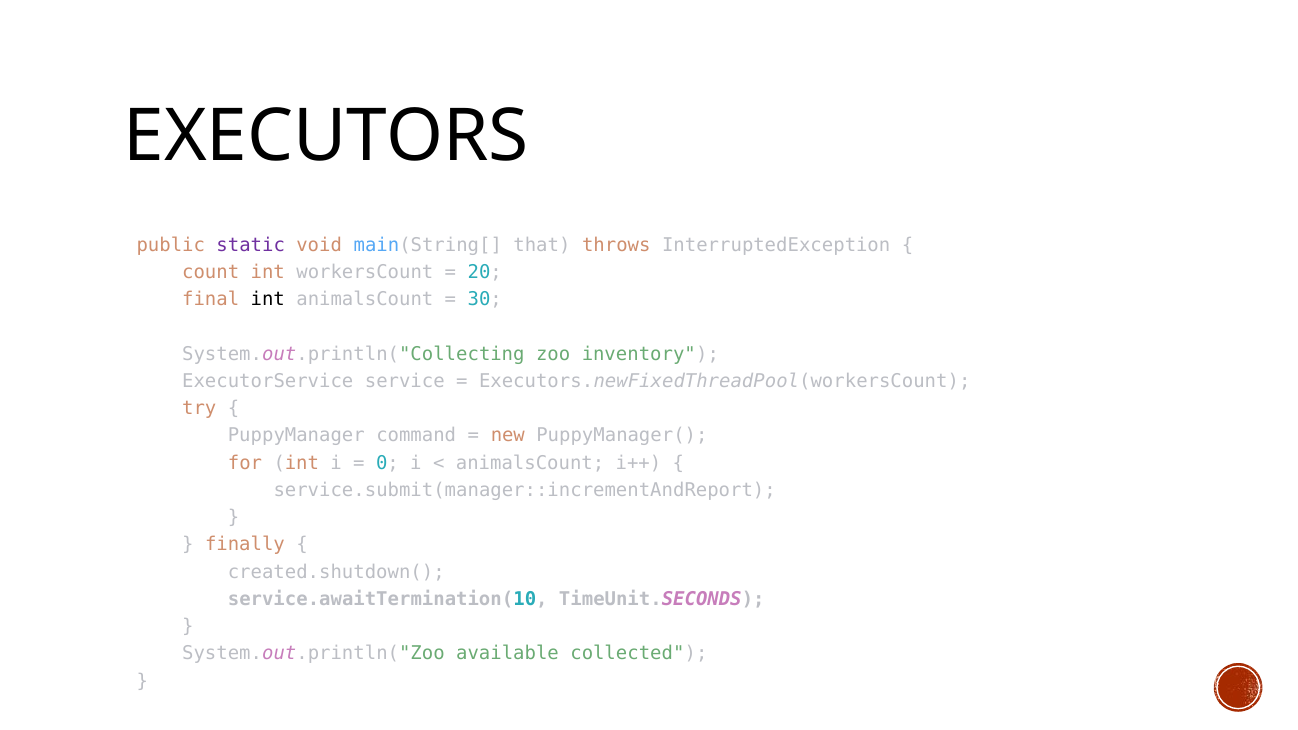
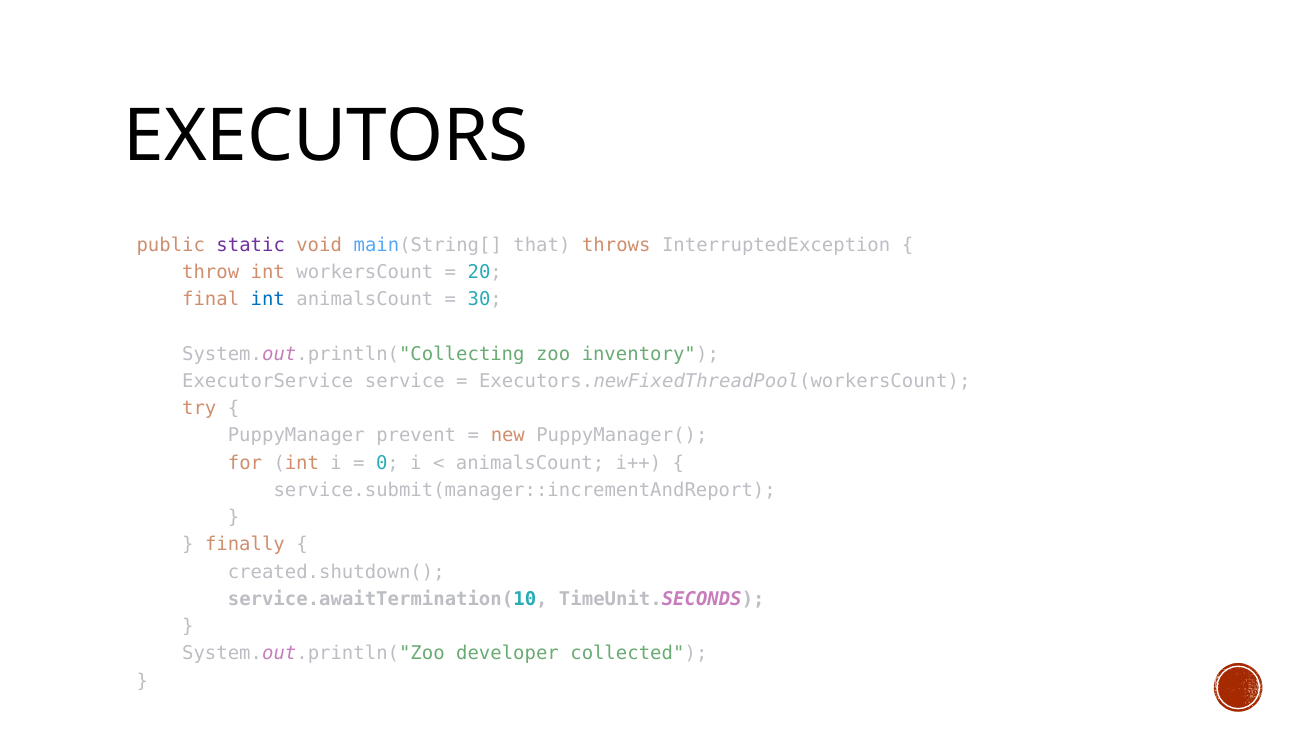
count: count -> throw (211, 272)
int colour: black -> blue (268, 300)
command: command -> prevent (416, 436)
available: available -> developer (508, 654)
